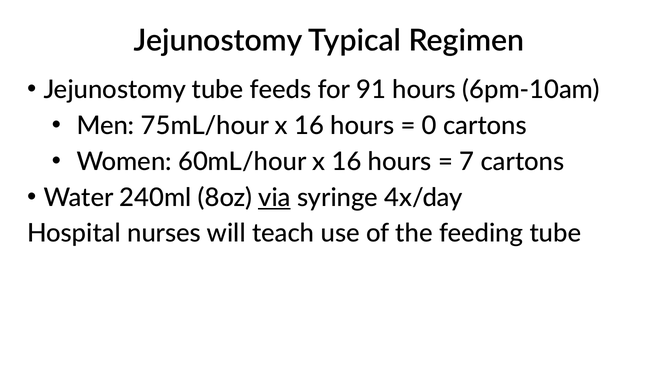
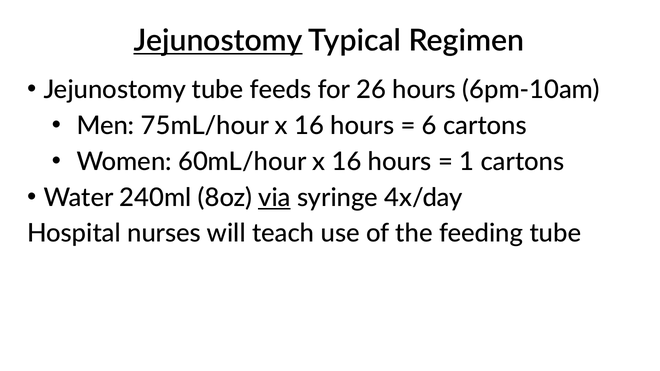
Jejunostomy underline: none -> present (218, 41)
91: 91 -> 26 (371, 90)
0: 0 -> 6 (429, 126)
7: 7 -> 1 (467, 162)
